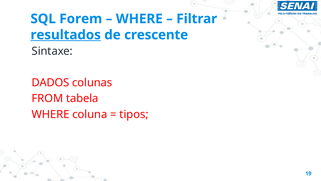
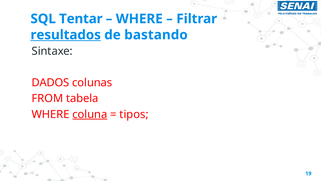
Forem: Forem -> Tentar (81, 19)
crescente: crescente -> bastando (156, 35)
coluna underline: none -> present (90, 114)
